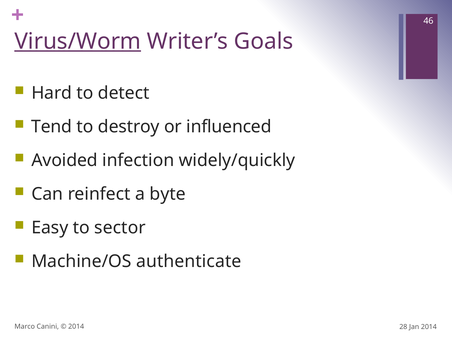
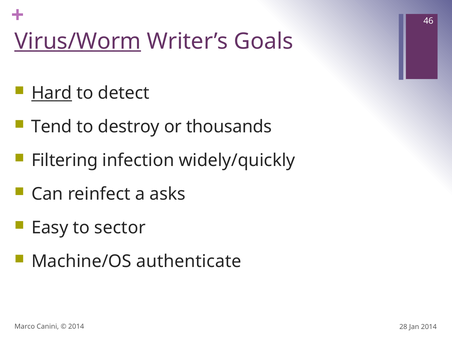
Hard underline: none -> present (52, 93)
influenced: influenced -> thousands (229, 127)
Avoided: Avoided -> Filtering (65, 160)
byte: byte -> asks (168, 194)
